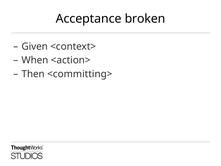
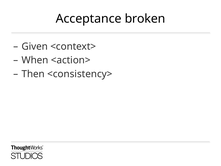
<committing>: <committing> -> <consistency> (80, 74)
